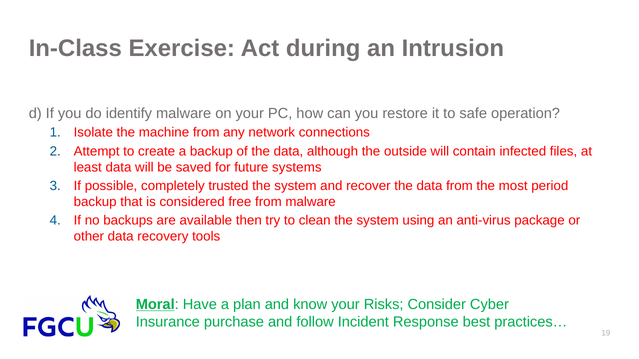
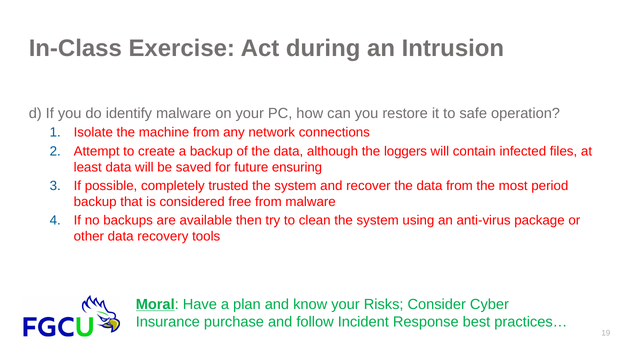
outside: outside -> loggers (406, 151)
systems: systems -> ensuring (297, 167)
